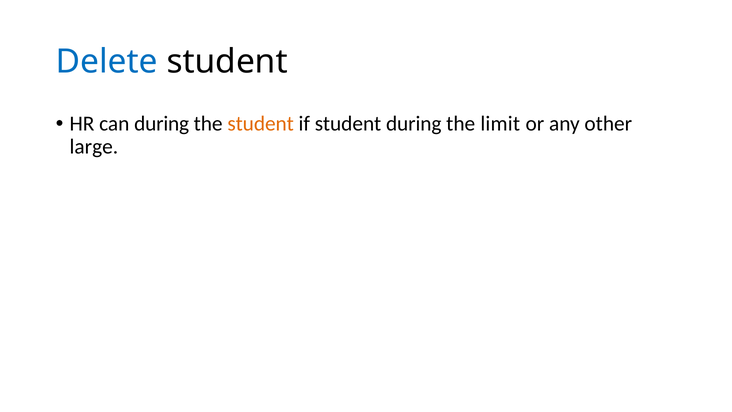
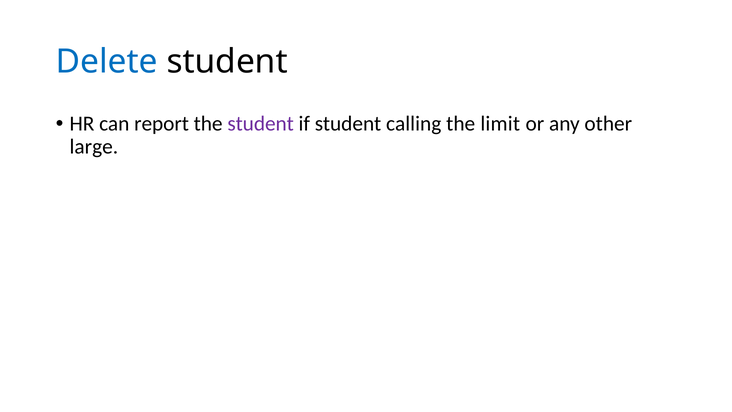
can during: during -> report (162, 124)
student colour: orange -> purple (261, 124)
student during: during -> calling (414, 124)
